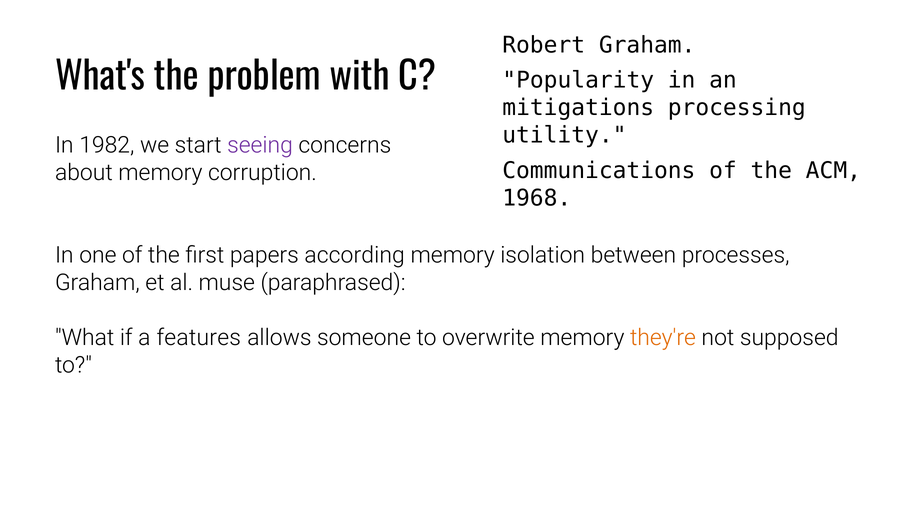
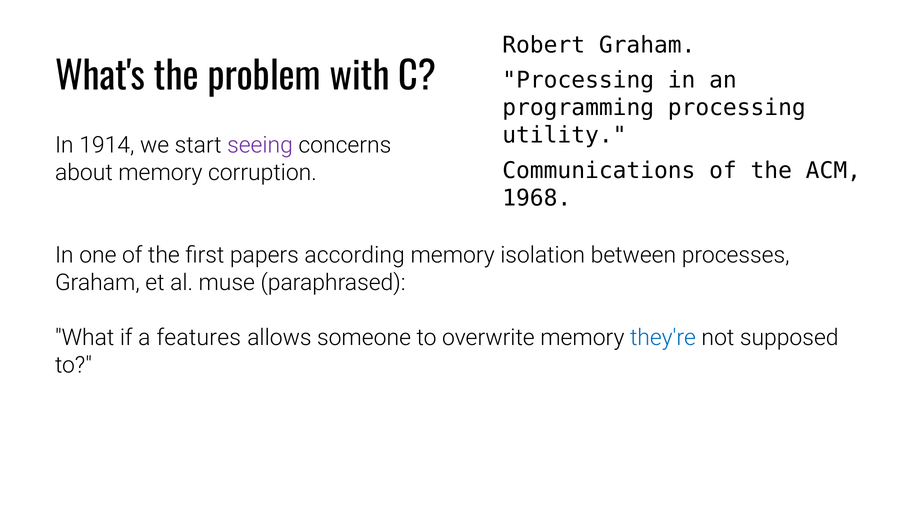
Popularity: Popularity -> Processing (578, 80)
mitigations: mitigations -> programming (578, 108)
1982: 1982 -> 1914 (107, 145)
they're colour: orange -> blue (663, 337)
